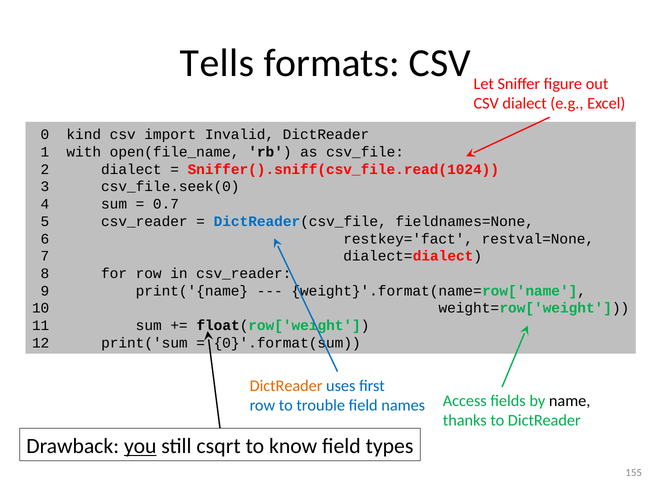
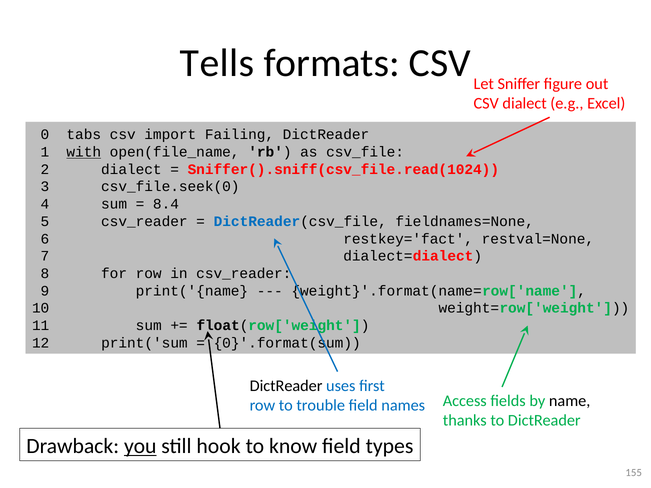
kind: kind -> tabs (84, 135)
Invalid: Invalid -> Failing (240, 135)
with underline: none -> present (84, 152)
0.7: 0.7 -> 8.4 (166, 204)
DictReader colour: orange -> black (286, 386)
csqrt: csqrt -> hook (219, 446)
